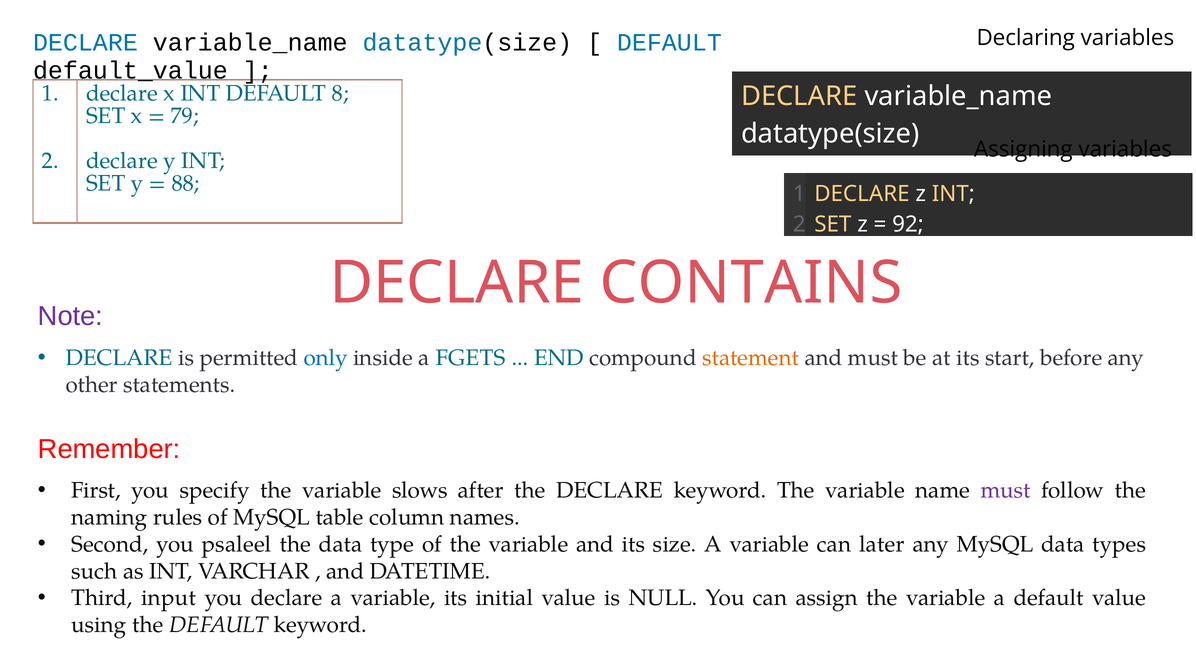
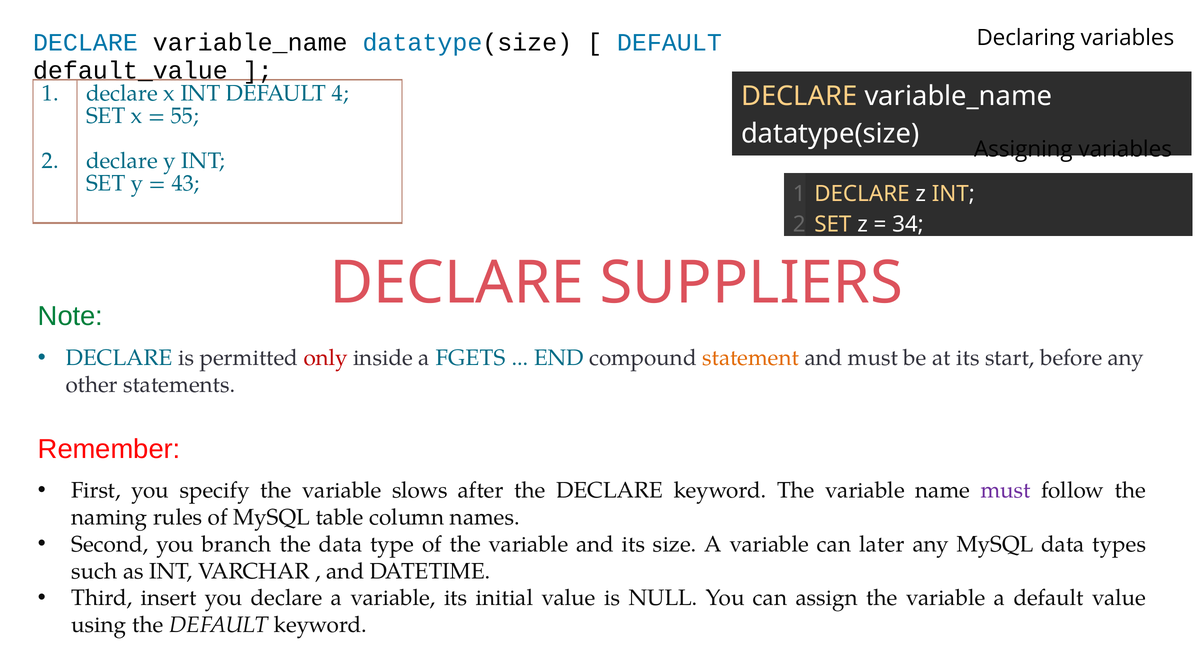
8: 8 -> 4 (340, 93)
79: 79 -> 55 (185, 116)
88: 88 -> 43 (186, 183)
92: 92 -> 34 (908, 225)
CONTAINS: CONTAINS -> SUPPLIERS (751, 283)
Note colour: purple -> green (70, 317)
only colour: blue -> red (326, 358)
psaleel: psaleel -> branch (237, 545)
input: input -> insert (169, 599)
